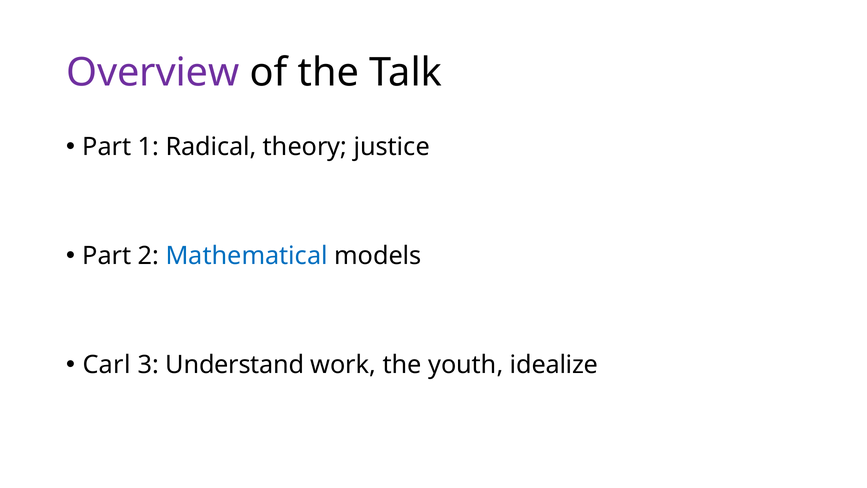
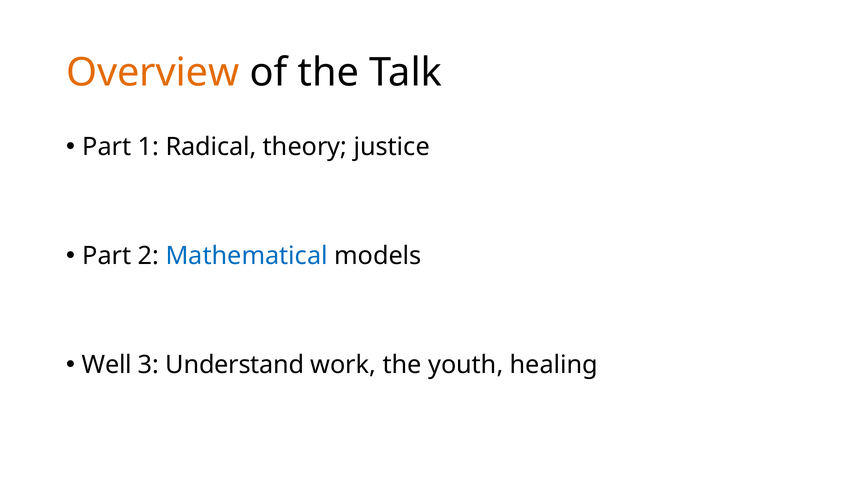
Overview colour: purple -> orange (153, 73)
Carl: Carl -> Well (107, 365)
idealize: idealize -> healing (554, 365)
